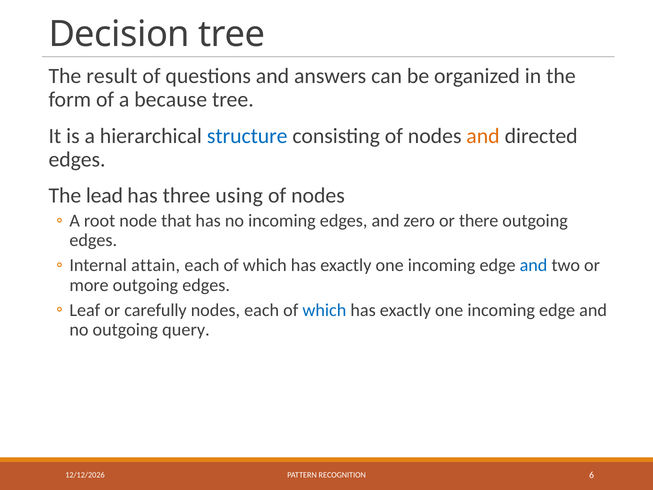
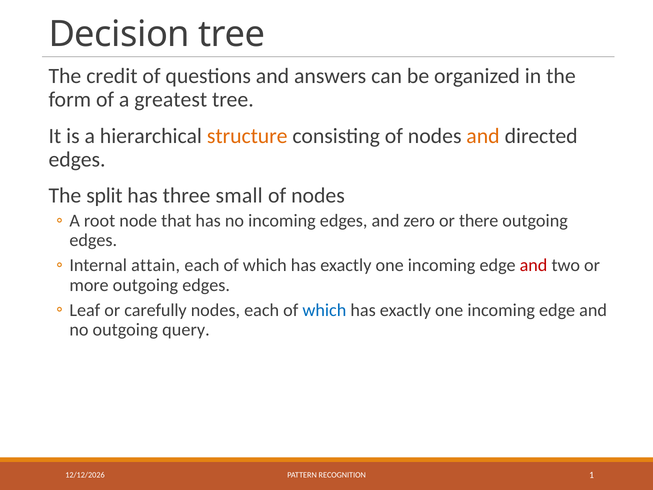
result: result -> credit (112, 76)
because: because -> greatest (171, 100)
structure colour: blue -> orange (247, 136)
lead: lead -> split (104, 196)
using: using -> small (239, 196)
and colour: blue -> red (534, 265)
6: 6 -> 1 (592, 475)
